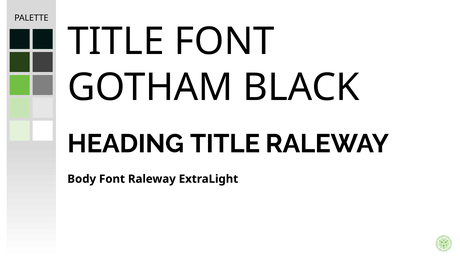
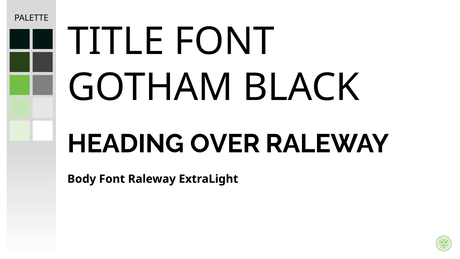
HEADING TITLE: TITLE -> OVER (225, 144)
